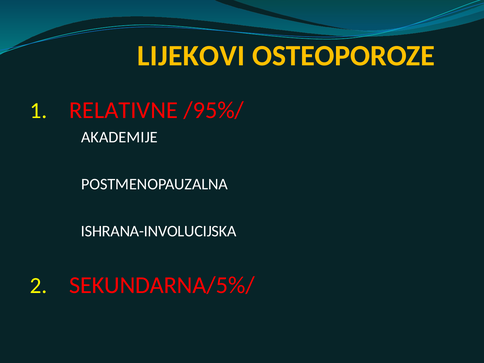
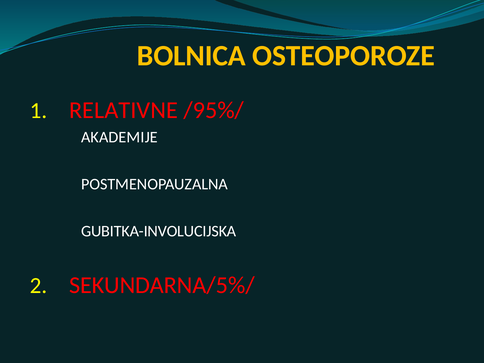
LIJEKOVI: LIJEKOVI -> BOLNICA (191, 56)
ISHRANA-INVOLUCIJSKA: ISHRANA-INVOLUCIJSKA -> GUBITKA-INVOLUCIJSKA (159, 231)
